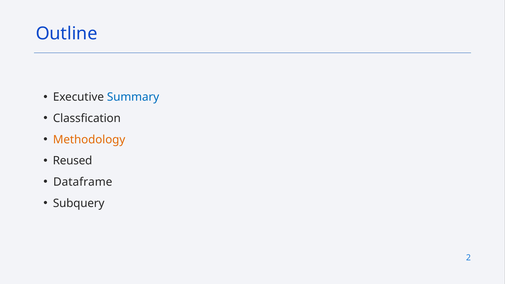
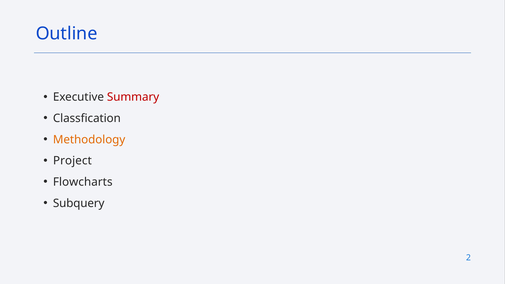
Summary colour: blue -> red (133, 97)
Reused: Reused -> Project (72, 161)
Dataframe: Dataframe -> Flowcharts (83, 182)
